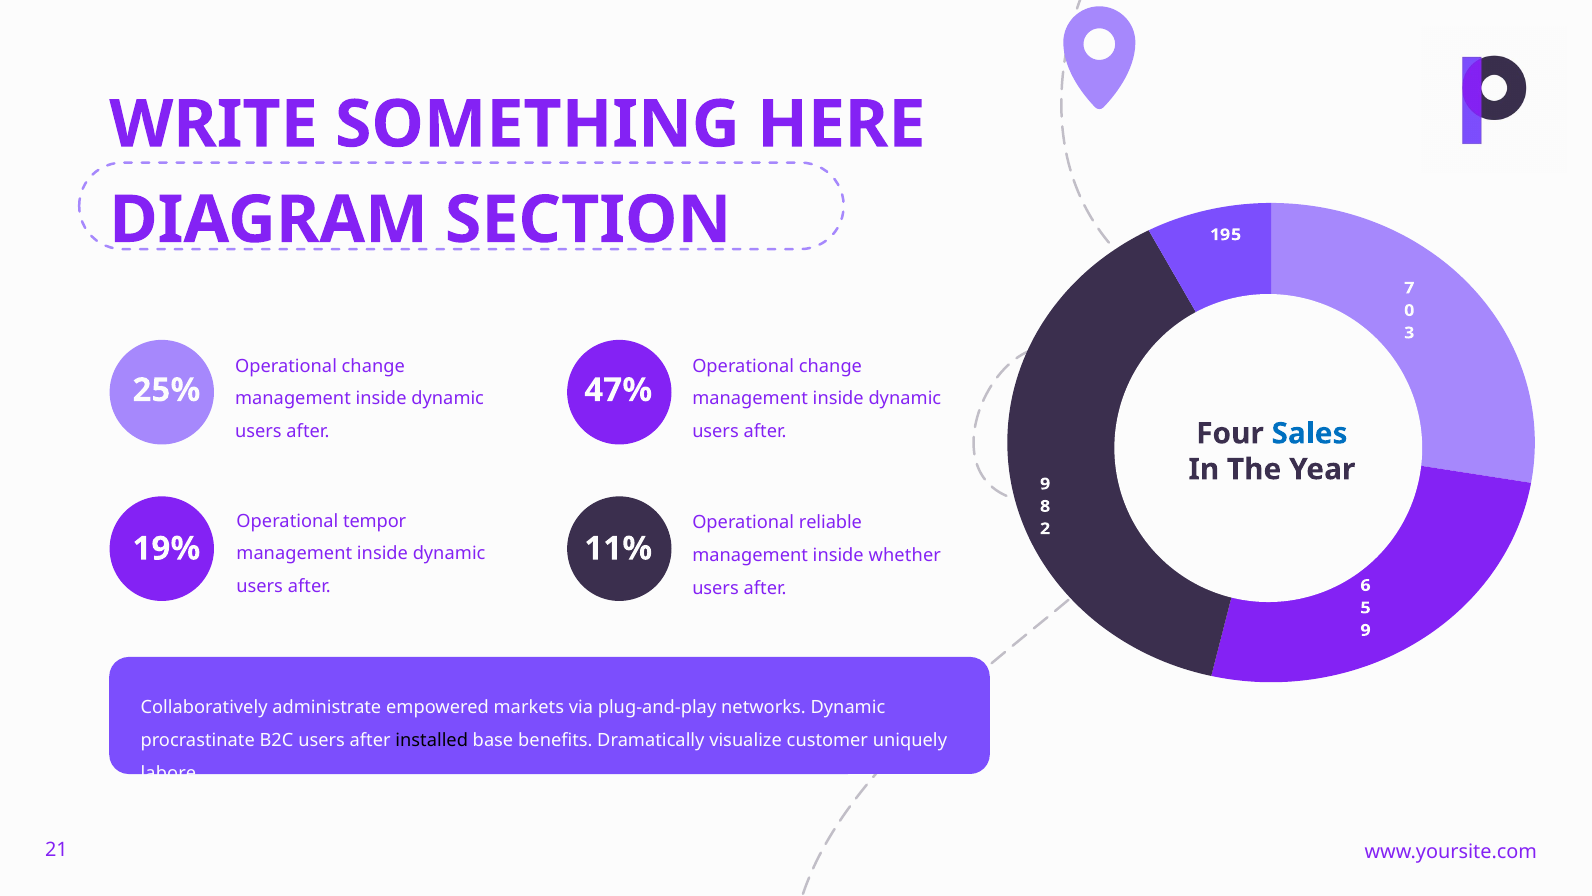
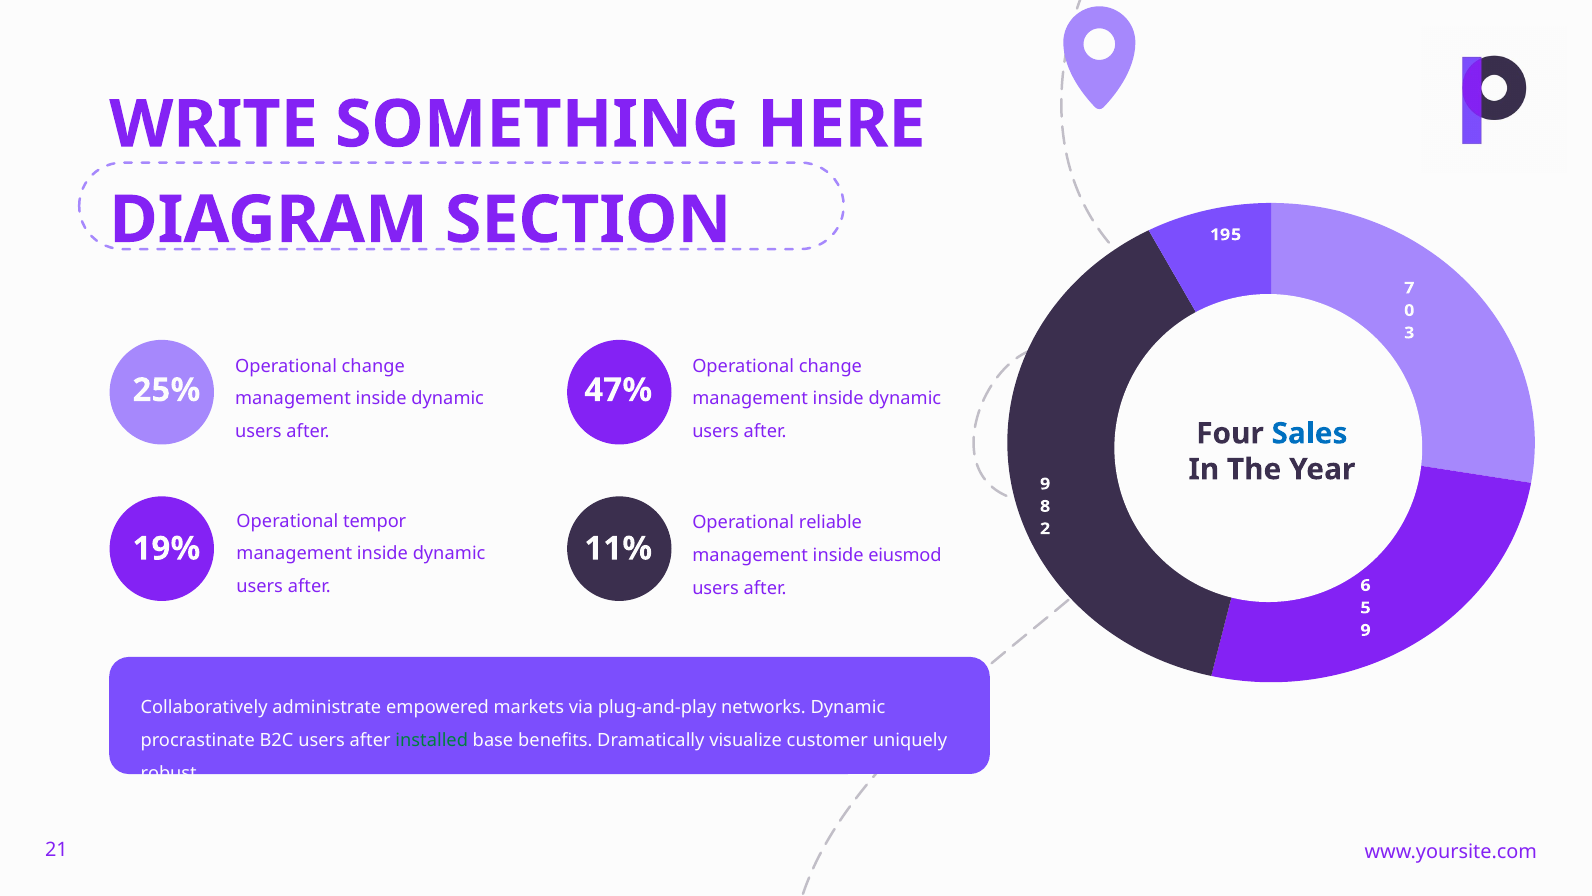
whether: whether -> eiusmod (905, 555)
installed colour: black -> green (432, 740)
labore: labore -> robust (171, 773)
